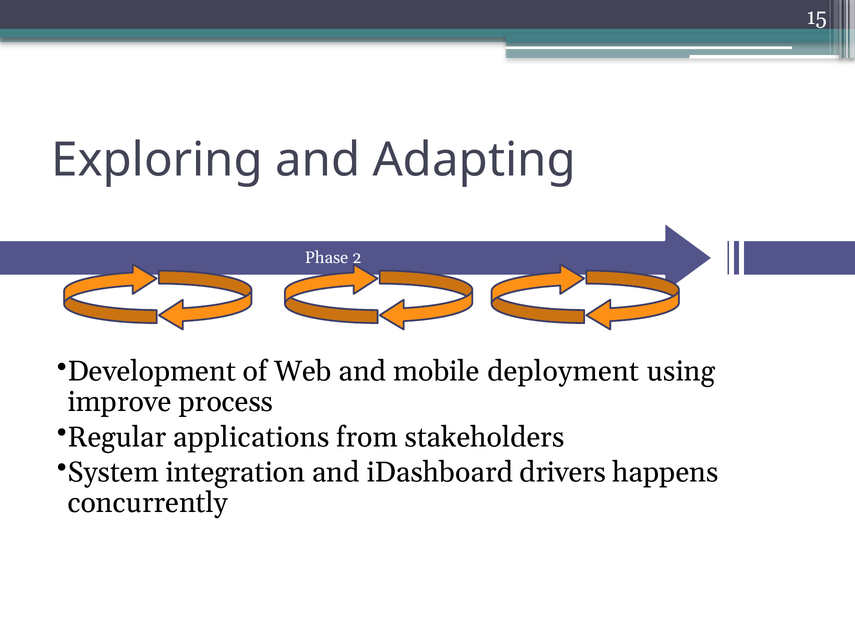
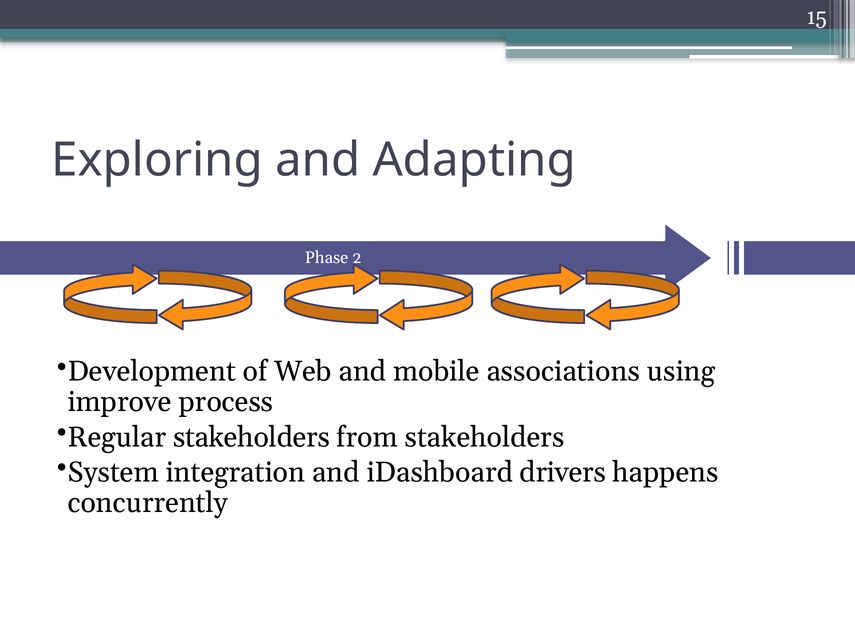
deployment: deployment -> associations (563, 371)
Regular applications: applications -> stakeholders (252, 437)
